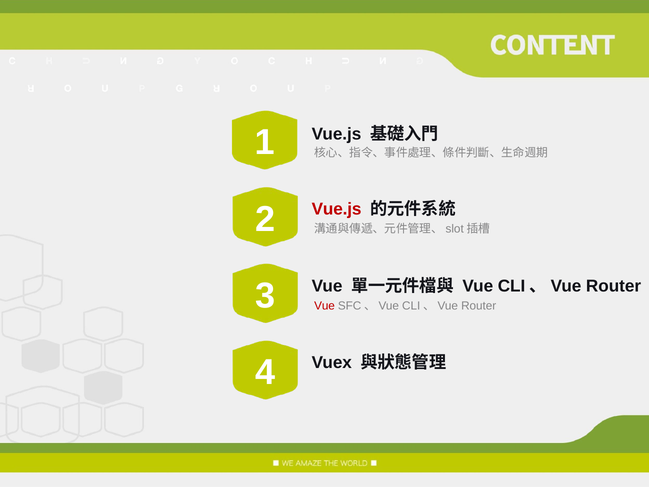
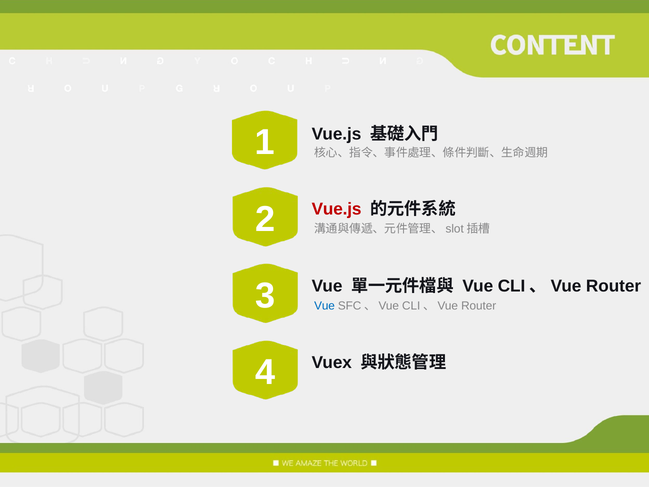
Vue colour: red -> blue (325, 306)
